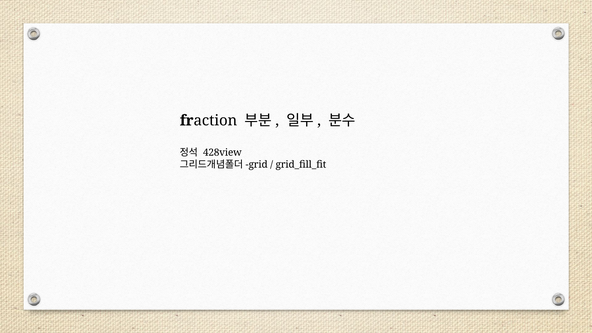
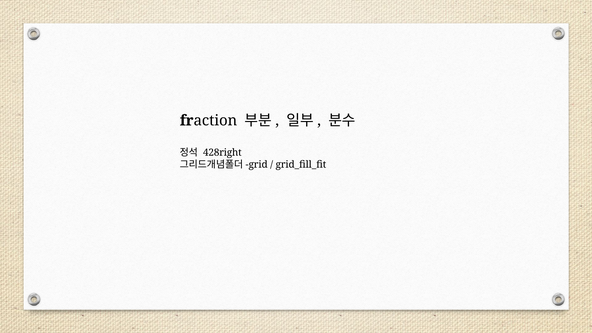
428view: 428view -> 428right (222, 153)
